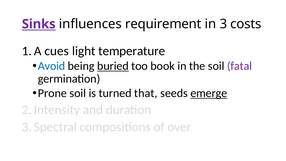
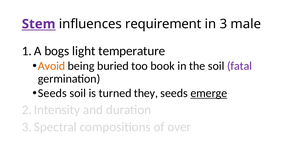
Sinks: Sinks -> Stem (39, 24)
costs: costs -> male (246, 24)
cues: cues -> bogs (57, 51)
Avoid colour: blue -> orange (52, 66)
buried underline: present -> none (113, 66)
Prone: Prone -> Seeds (52, 93)
that: that -> they (146, 93)
